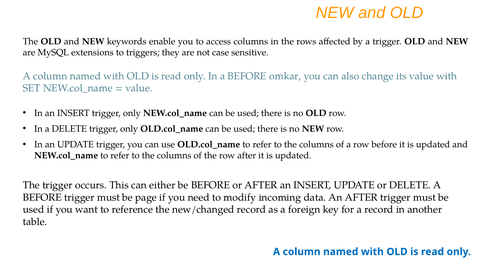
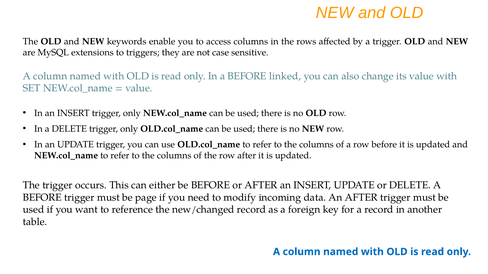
omkar: omkar -> linked (285, 76)
